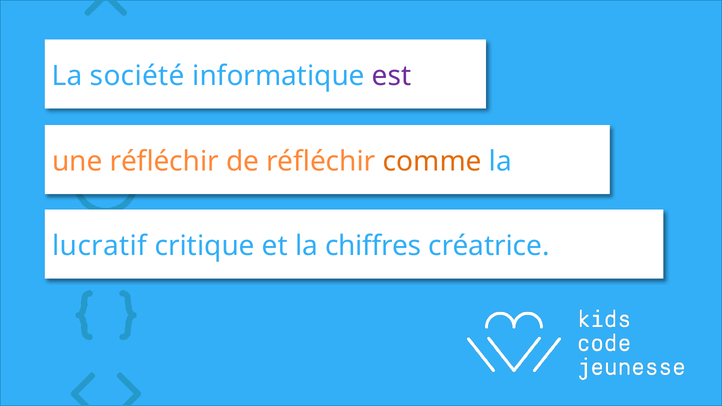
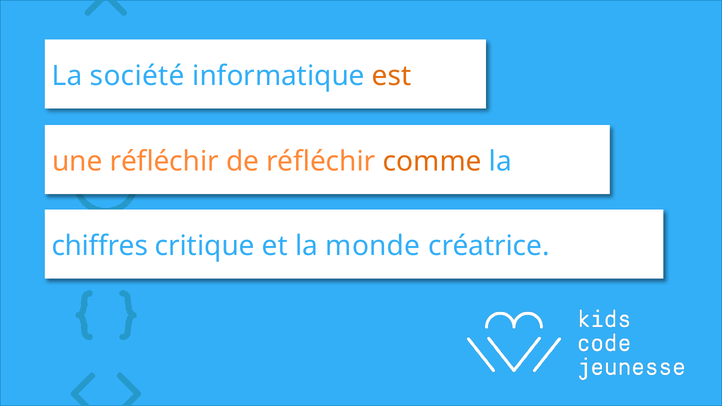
est colour: purple -> orange (392, 76)
lucratif: lucratif -> chiffres (100, 246)
chiffres: chiffres -> monde (373, 246)
